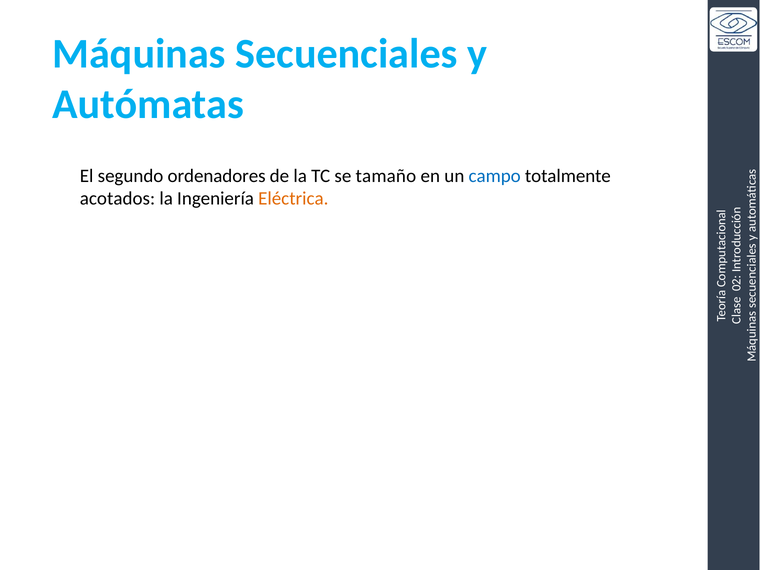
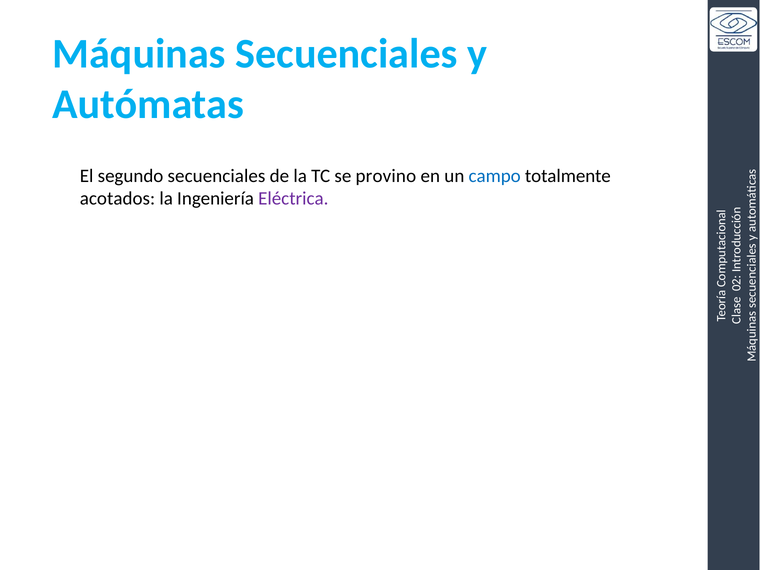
segundo ordenadores: ordenadores -> secuenciales (217, 176)
tamaño: tamaño -> provino (386, 176)
Eléctrica colour: orange -> purple (293, 199)
